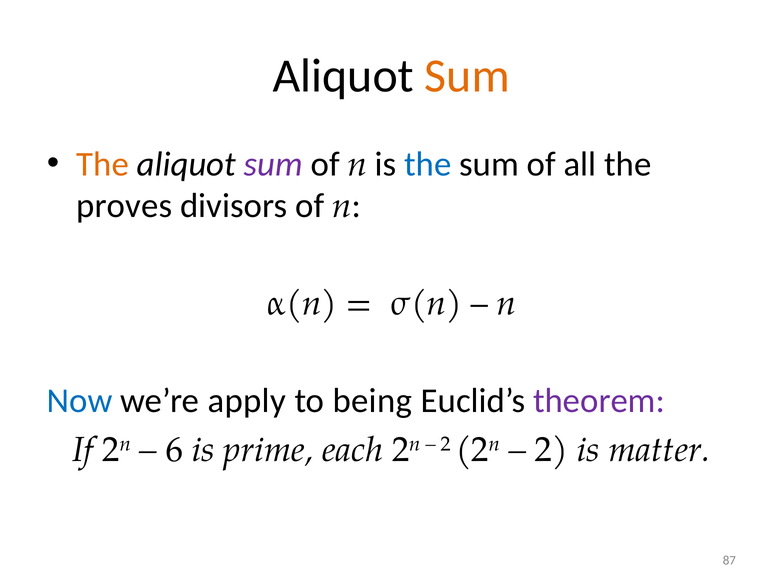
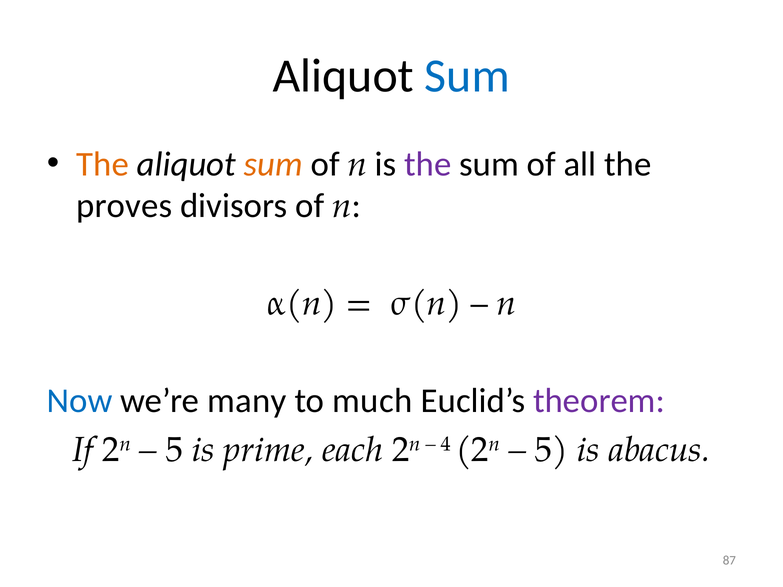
Sum colour: orange -> blue (467, 76)
sum colour: purple -> orange (273, 164)
the colour: blue -> purple (428, 164)
apply: apply -> many (247, 401)
being: being -> much (372, 401)
6: 6 -> 5 (174, 450)
2: 2 -> 4 (446, 444)
2: 2 -> 5 (552, 450)
matter: matter -> abacus (660, 450)
